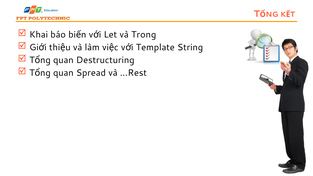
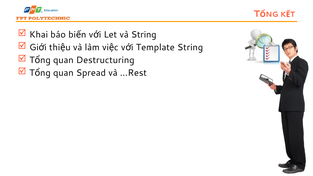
và Trong: Trong -> String (144, 35)
